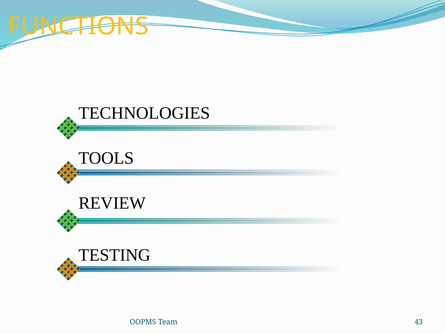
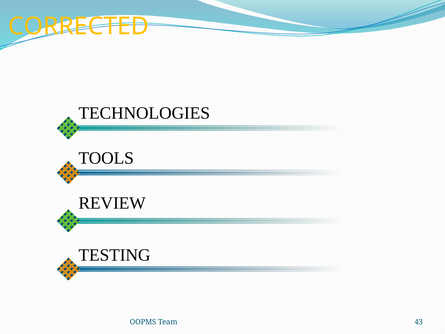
FUNCTIONS: FUNCTIONS -> CORRECTED (79, 26)
